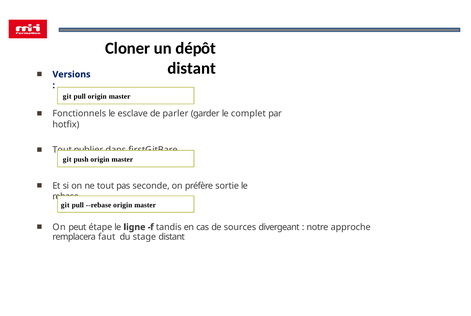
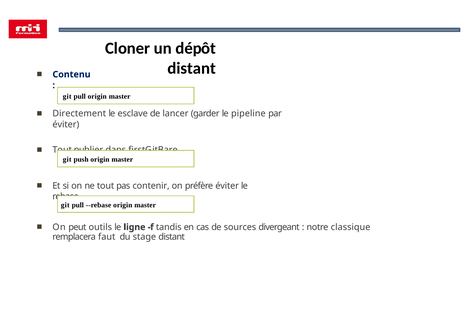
Versions: Versions -> Contenu (72, 74)
Fonctionnels: Fonctionnels -> Directement (79, 114)
parler: parler -> lancer (176, 114)
complet: complet -> pipeline (248, 114)
hotfix: hotfix -> éviter (66, 124)
seconde: seconde -> contenir (151, 186)
préfère sortie: sortie -> éviter (227, 186)
étape: étape -> outils (100, 227)
approche: approche -> classique (351, 227)
